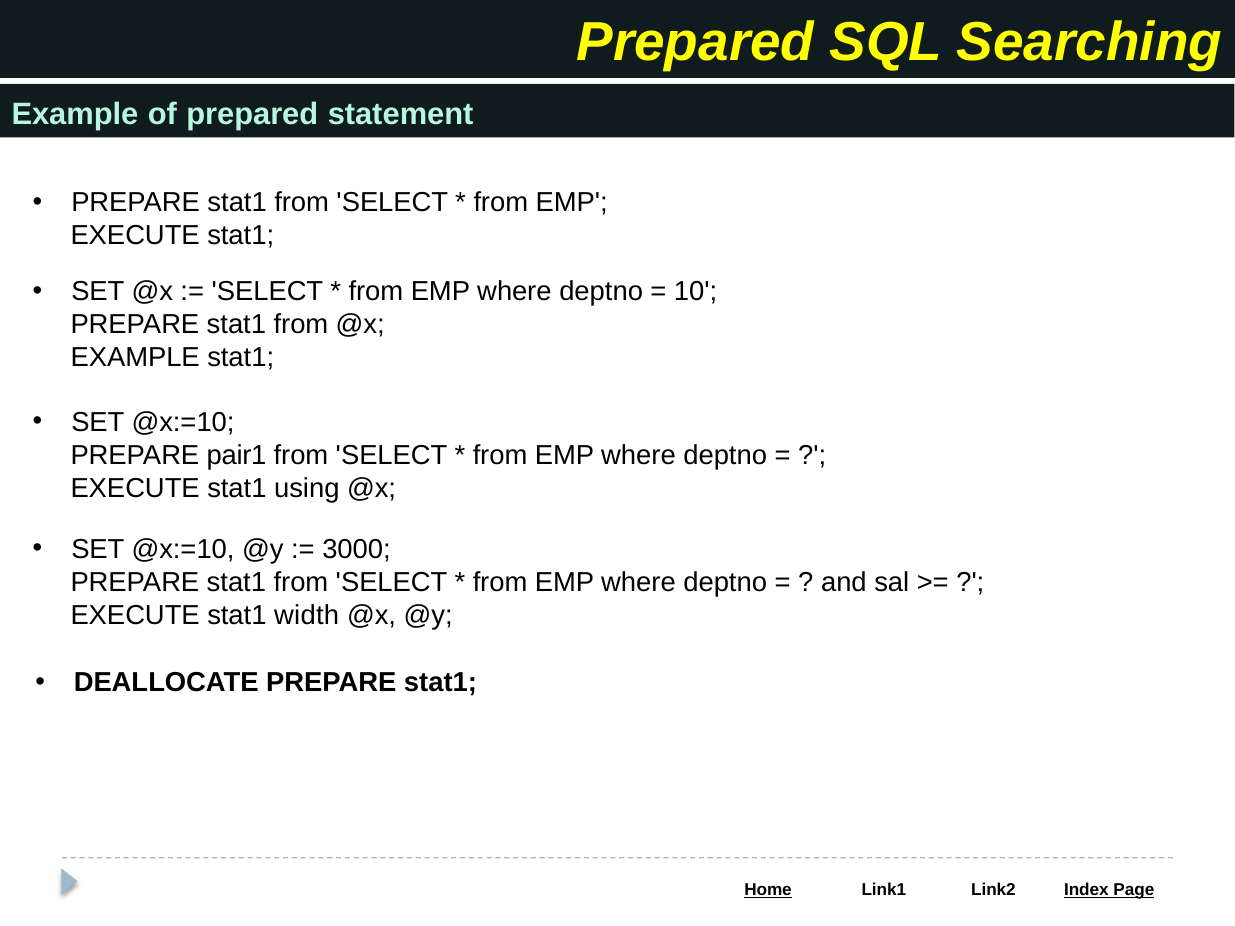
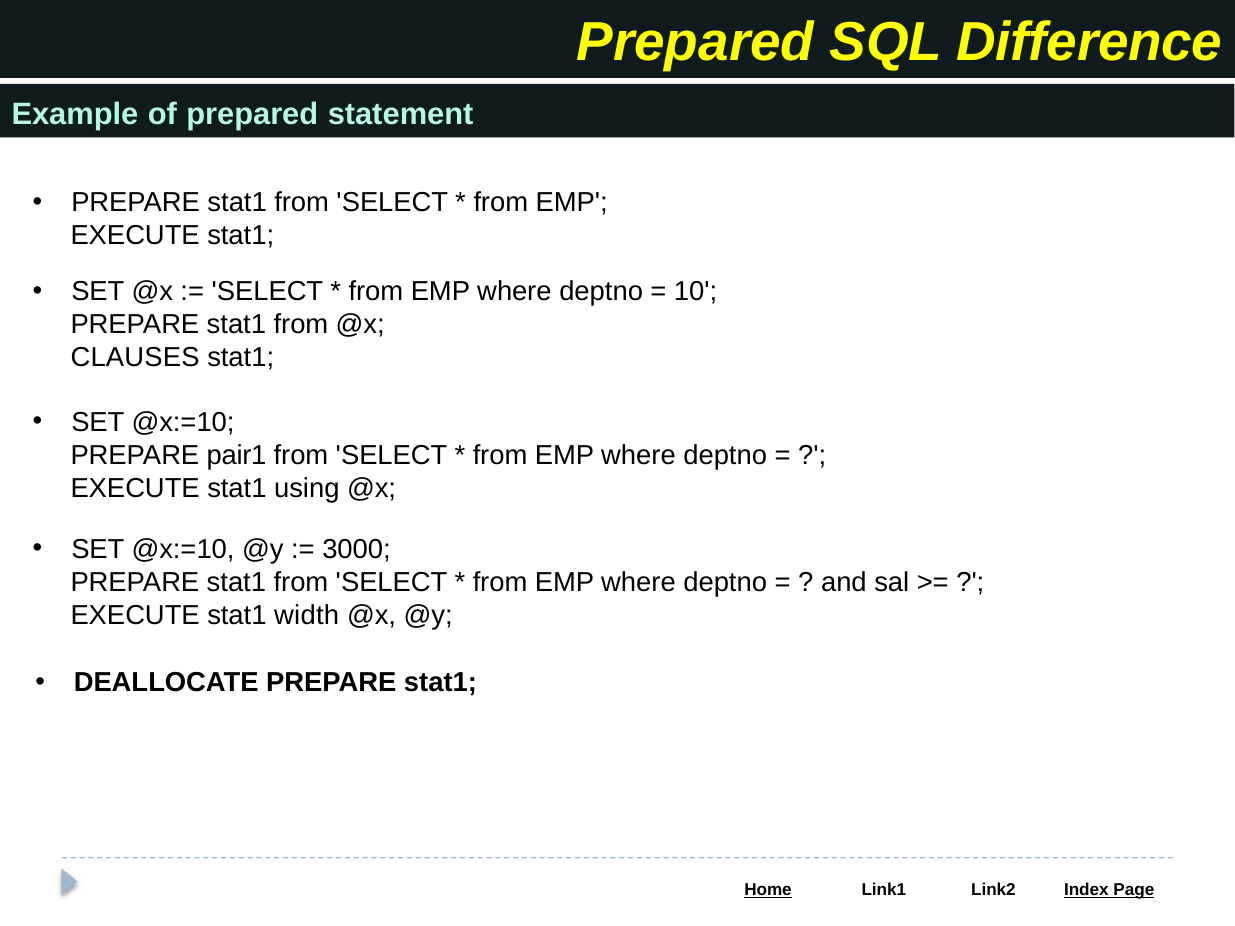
Searching: Searching -> Difference (1090, 43)
EXAMPLE: EXAMPLE -> CLAUSES (135, 358)
